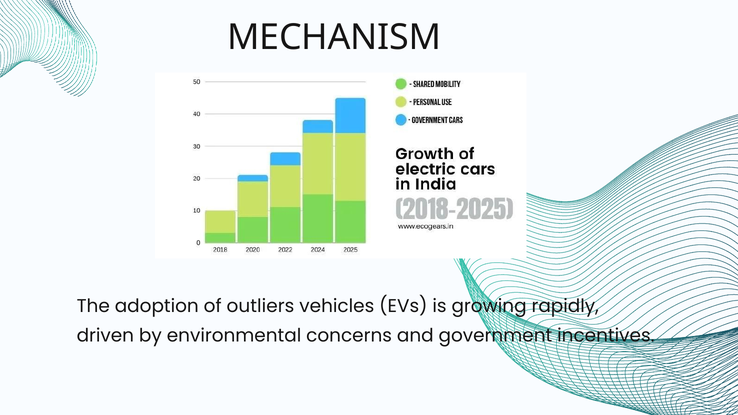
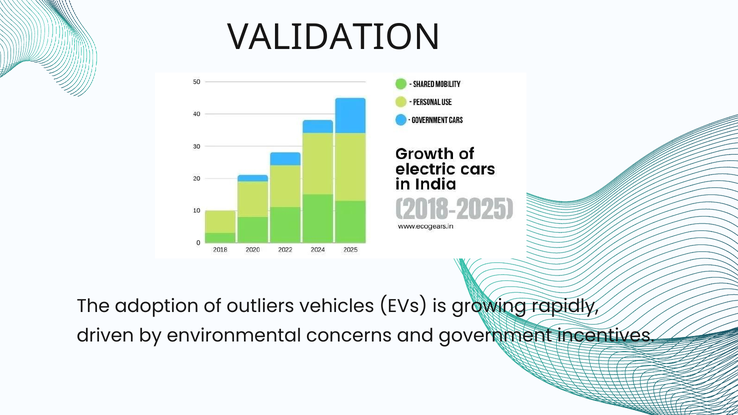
MECHANISM: MECHANISM -> VALIDATION (334, 37)
